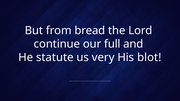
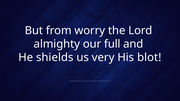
bread: bread -> worry (90, 31)
continue: continue -> almighty (57, 44)
statute: statute -> shields (55, 58)
